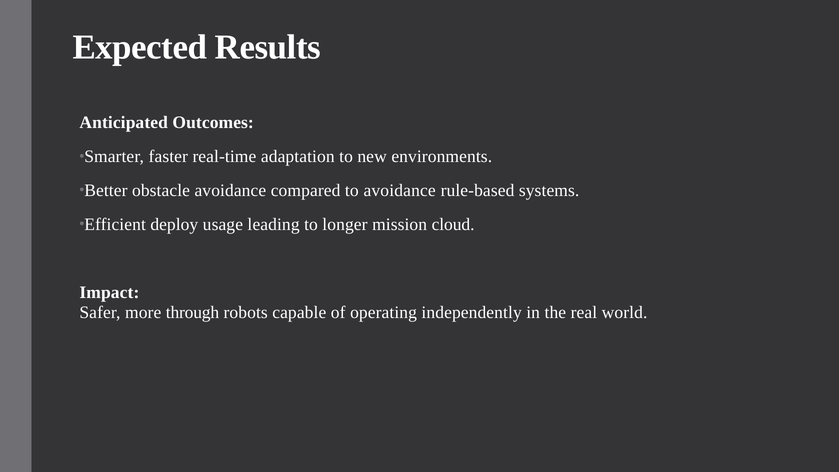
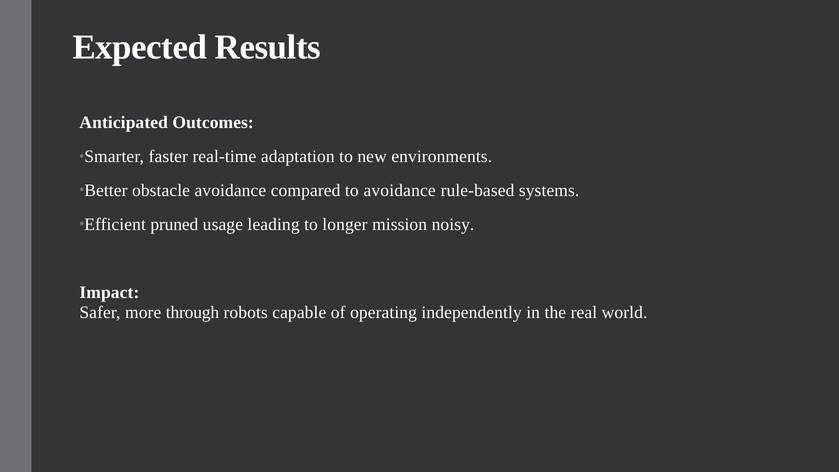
deploy: deploy -> pruned (174, 224)
cloud: cloud -> noisy (453, 224)
